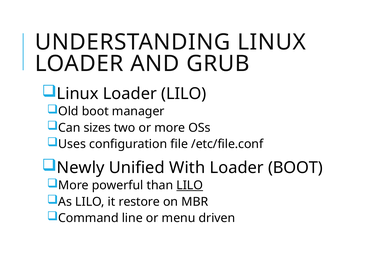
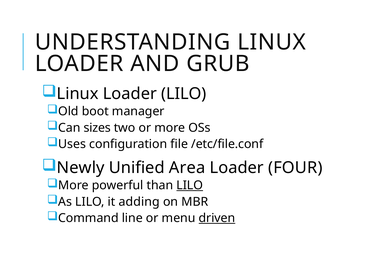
With: With -> Area (187, 168)
Loader BOOT: BOOT -> FOUR (295, 168)
restore: restore -> adding (139, 202)
driven underline: none -> present (217, 219)
